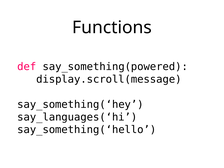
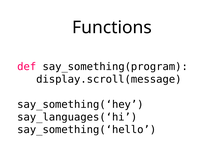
say_something(powered: say_something(powered -> say_something(program (115, 67)
